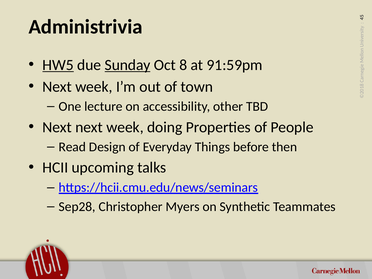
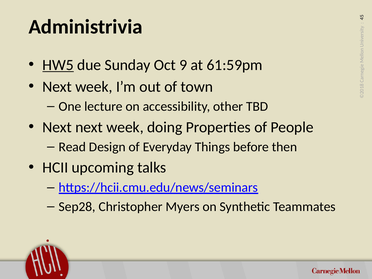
Sunday underline: present -> none (128, 65)
Oct 8: 8 -> 9 (183, 65)
91:59pm: 91:59pm -> 61:59pm (235, 65)
